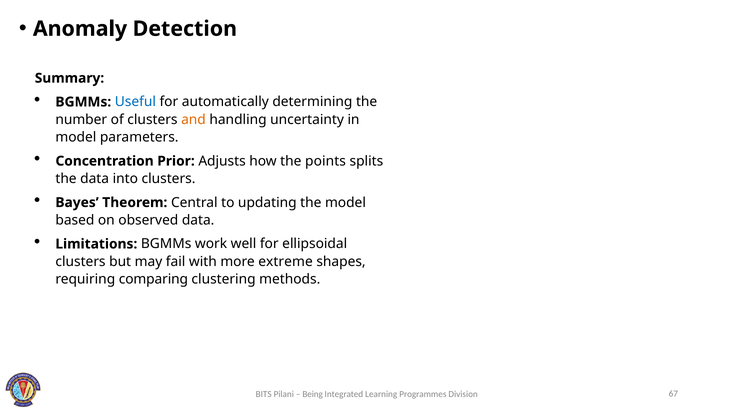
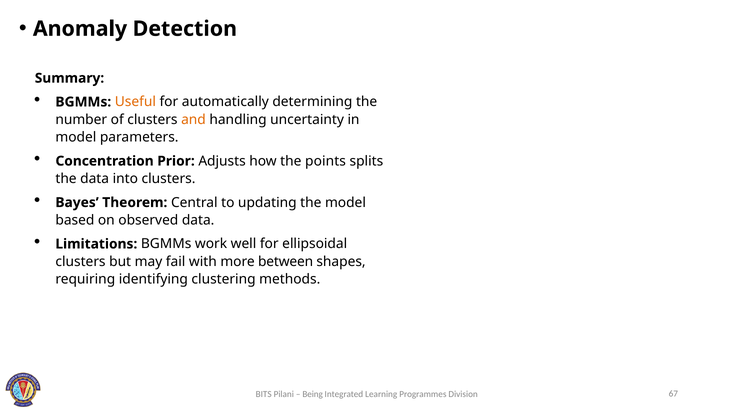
Useful colour: blue -> orange (135, 102)
extreme: extreme -> between (286, 262)
comparing: comparing -> identifying (153, 279)
